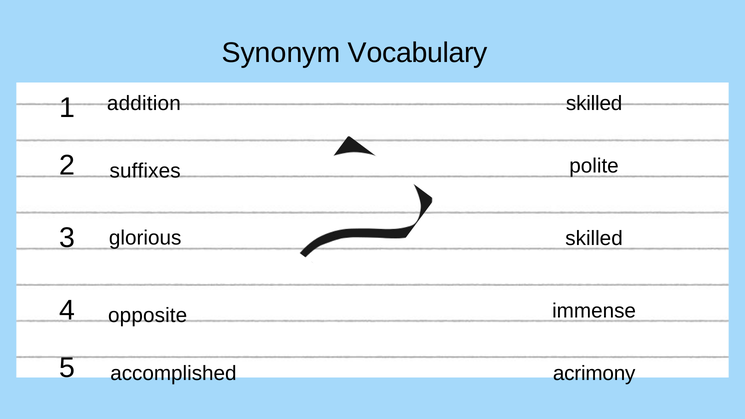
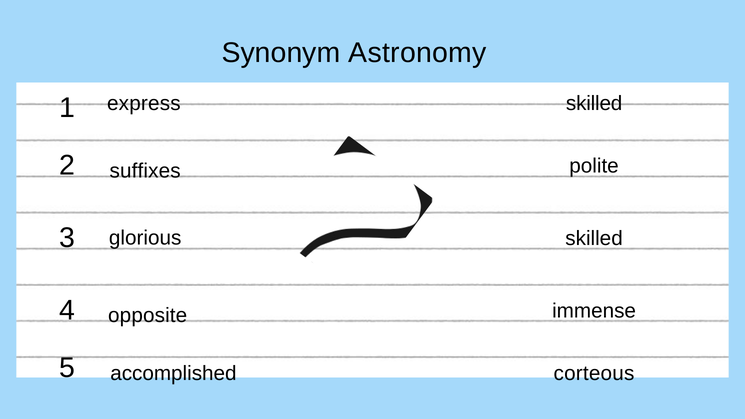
Vocabulary: Vocabulary -> Astronomy (418, 53)
addition: addition -> express (144, 104)
acrimony: acrimony -> corteous (594, 373)
